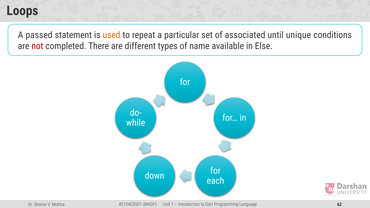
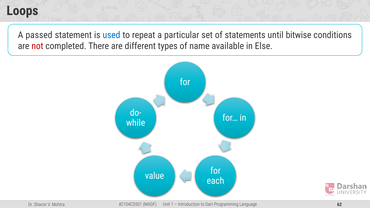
used colour: orange -> blue (111, 35)
associated: associated -> statements (245, 35)
unique: unique -> bitwise (299, 35)
down: down -> value (155, 176)
